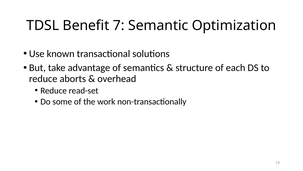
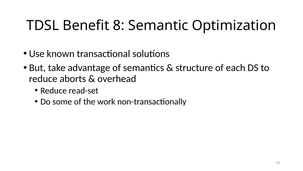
7: 7 -> 8 (119, 25)
